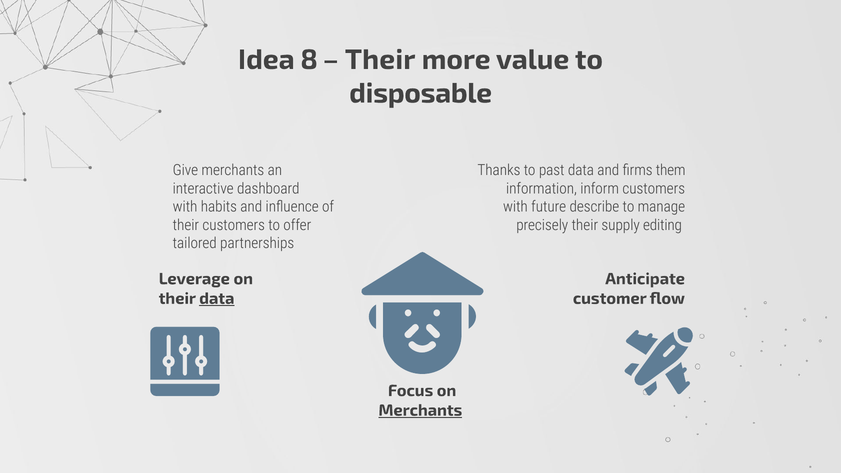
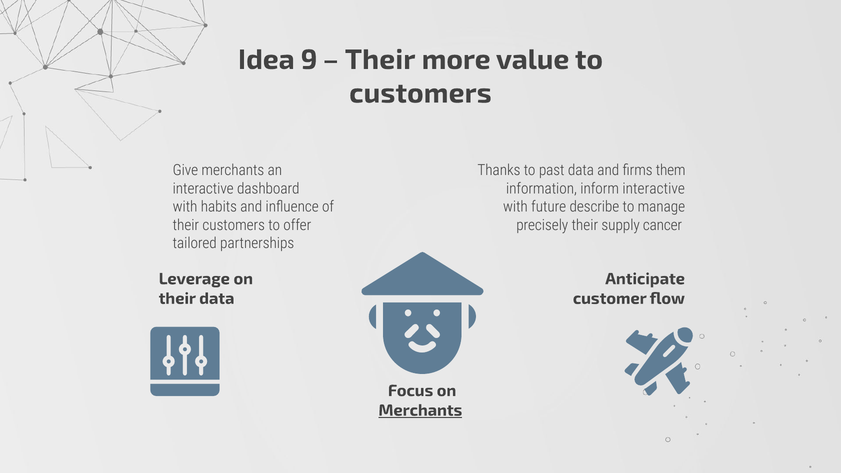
8: 8 -> 9 (309, 60)
disposable: disposable -> customers (420, 93)
inform customers: customers -> interactive (654, 189)
editing: editing -> cancer (663, 225)
data underline: present -> none (217, 299)
